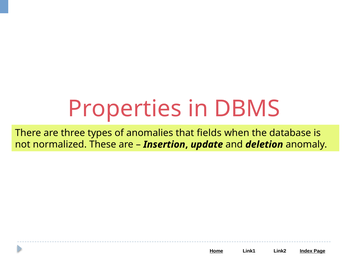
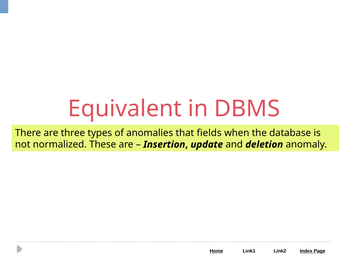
Properties: Properties -> Equivalent (125, 109)
